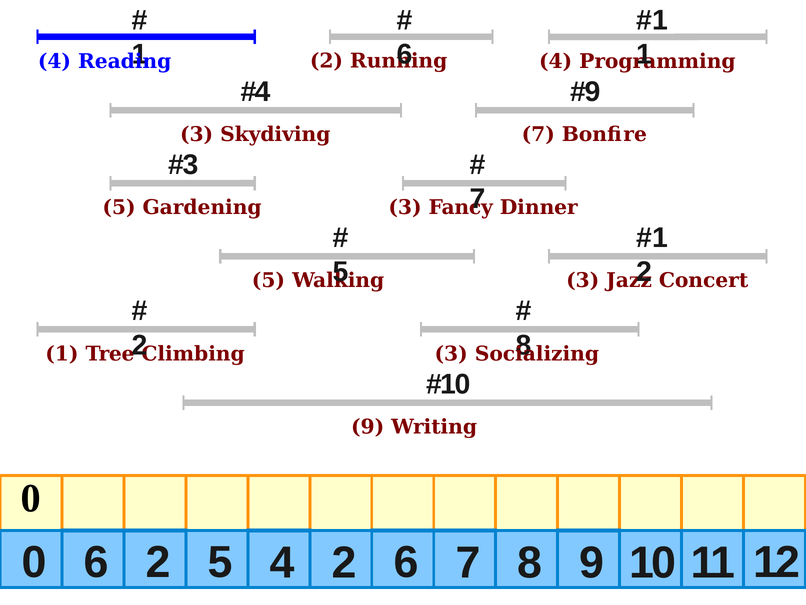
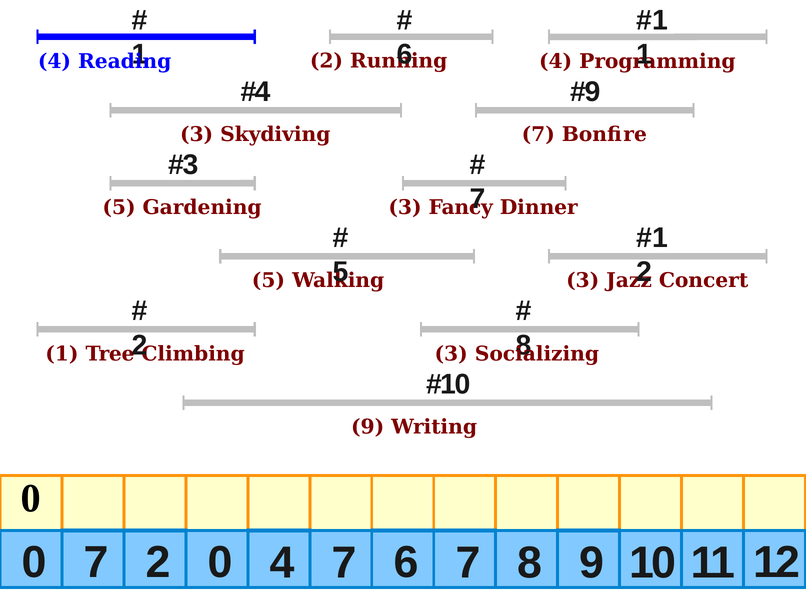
0 6: 6 -> 7 (96, 562)
2 5: 5 -> 0 (220, 562)
4 2: 2 -> 7 (344, 562)
